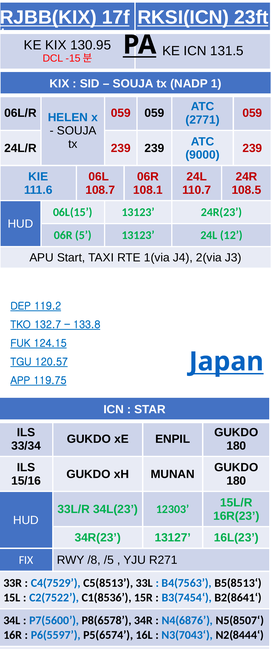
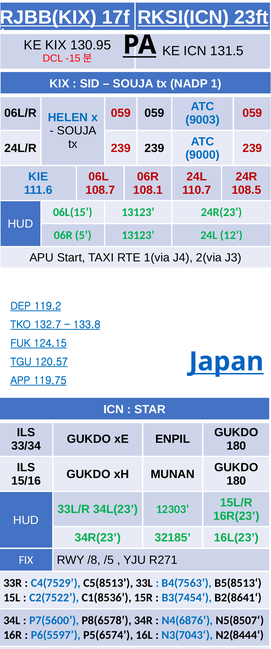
2771: 2771 -> 9003 (203, 120)
13127: 13127 -> 32185 (173, 537)
